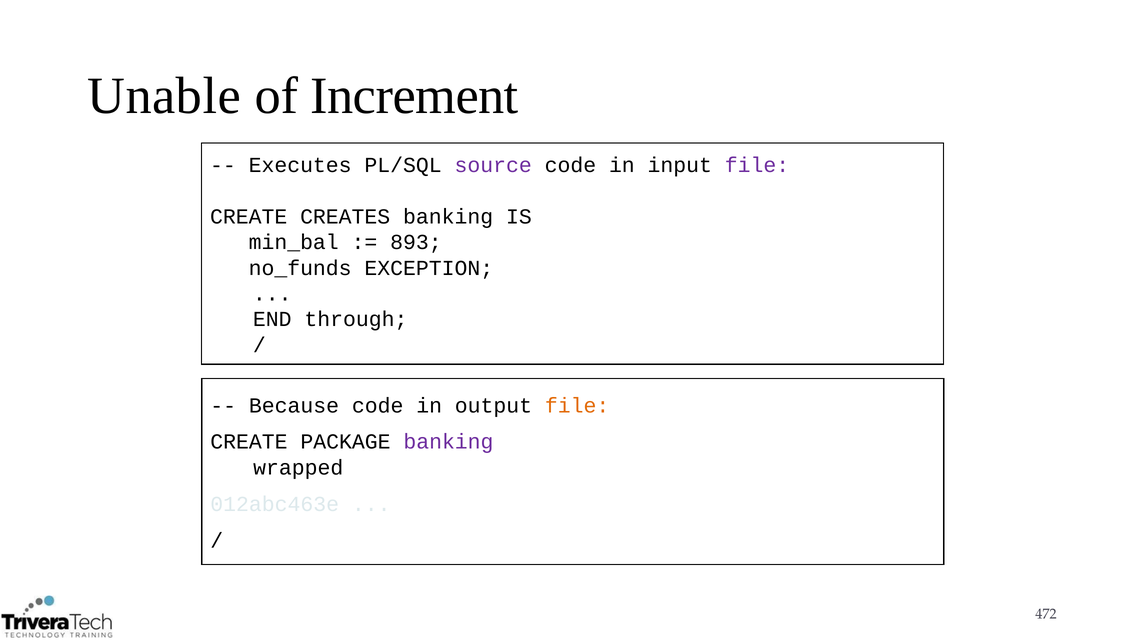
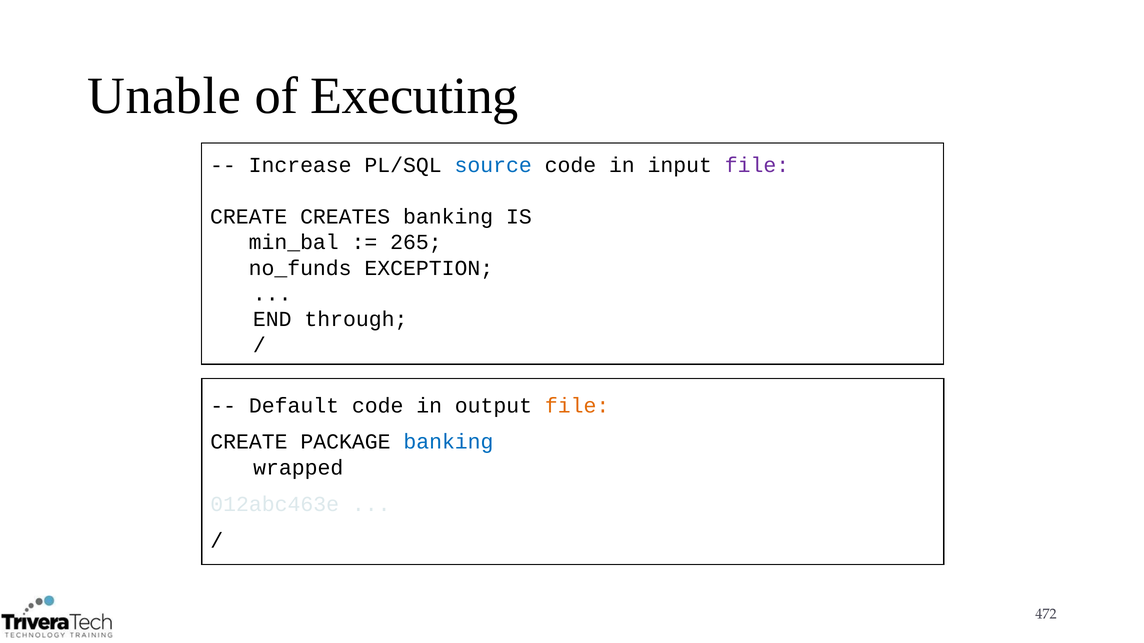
Increment: Increment -> Executing (414, 96)
Executes: Executes -> Increase (300, 165)
source colour: purple -> blue (493, 165)
893: 893 -> 265 (416, 242)
Because: Because -> Default (294, 406)
banking colour: purple -> blue (448, 442)
